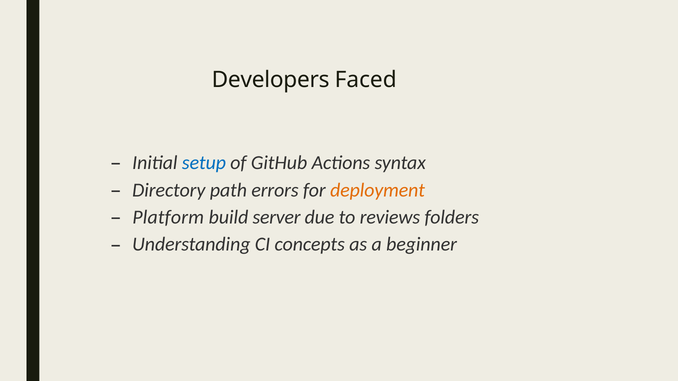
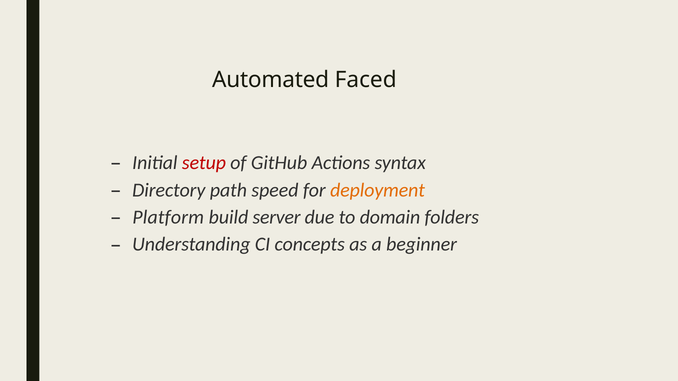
Developers: Developers -> Automated (271, 80)
setup colour: blue -> red (204, 163)
errors: errors -> speed (275, 190)
reviews: reviews -> domain (390, 217)
